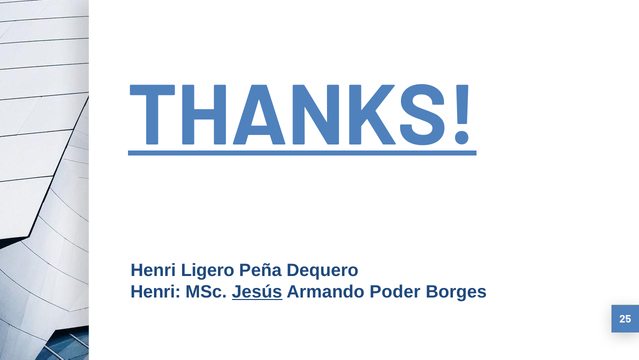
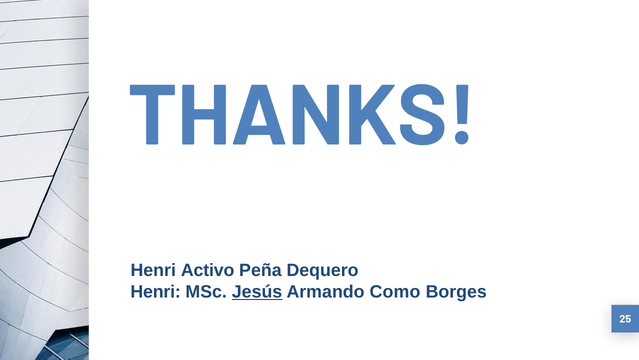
THANKS underline: present -> none (302, 116)
Ligero: Ligero -> Activo (208, 270)
Poder: Poder -> Como (395, 291)
